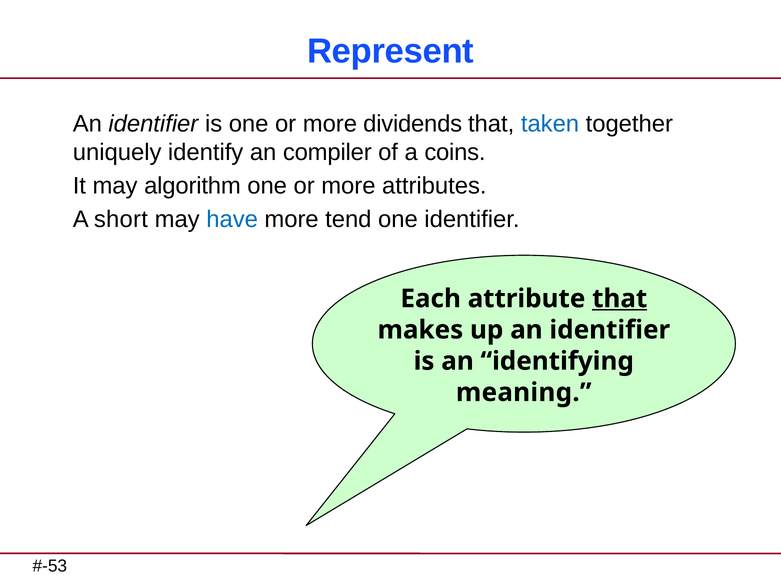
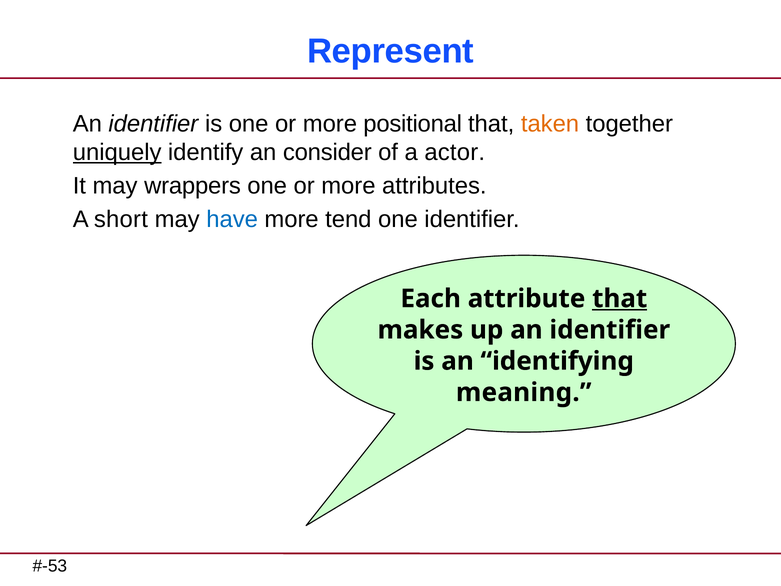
dividends: dividends -> positional (413, 124)
taken colour: blue -> orange (550, 124)
uniquely underline: none -> present (117, 153)
compiler: compiler -> consider (327, 153)
coins: coins -> actor (455, 153)
algorithm: algorithm -> wrappers (193, 186)
